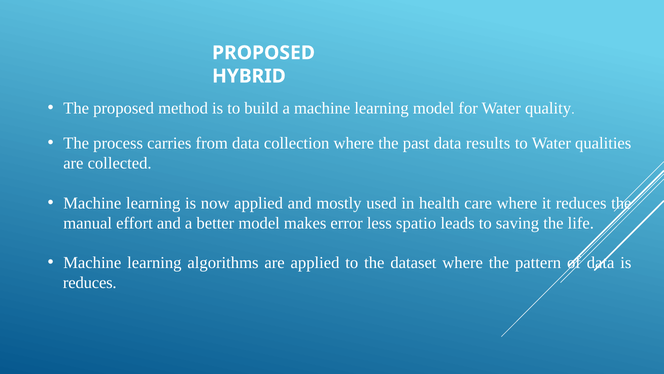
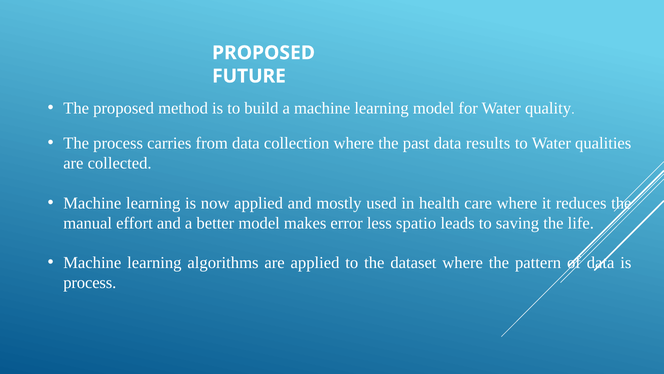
HYBRID: HYBRID -> FUTURE (249, 76)
reduces: reduces -> process (90, 282)
